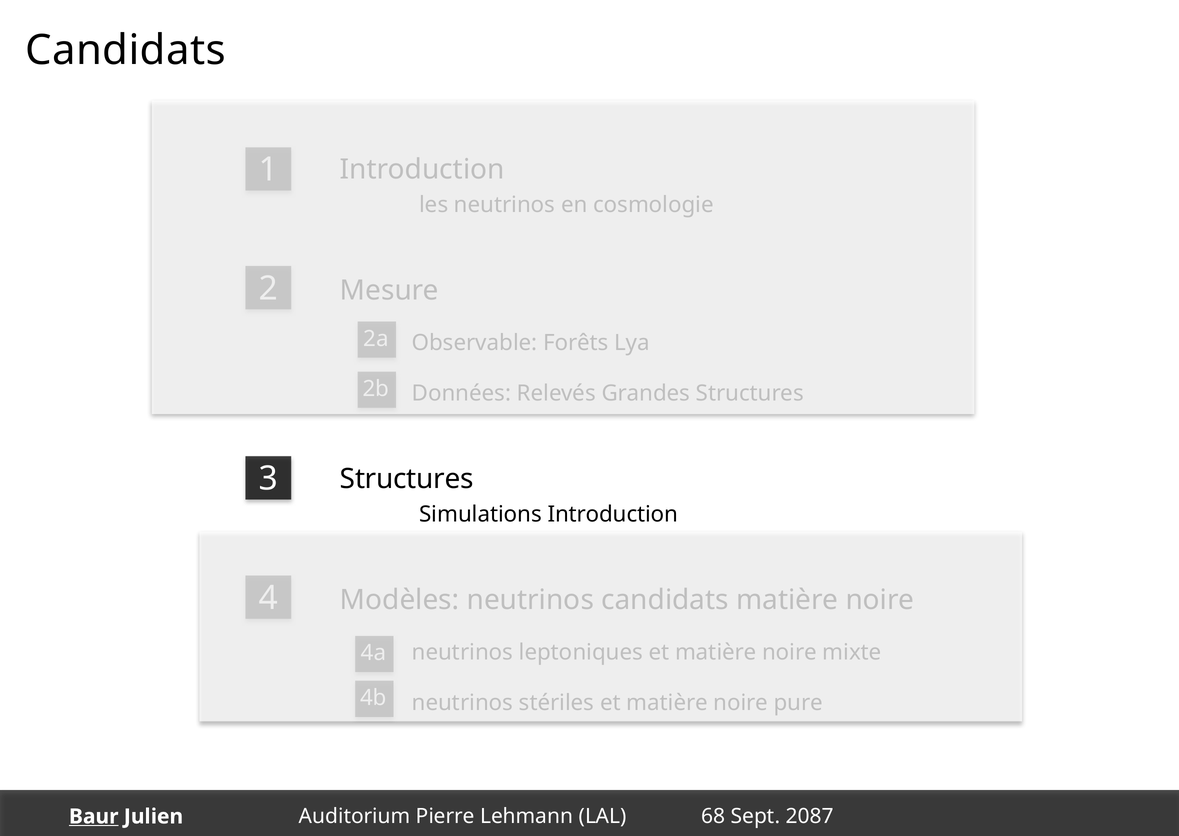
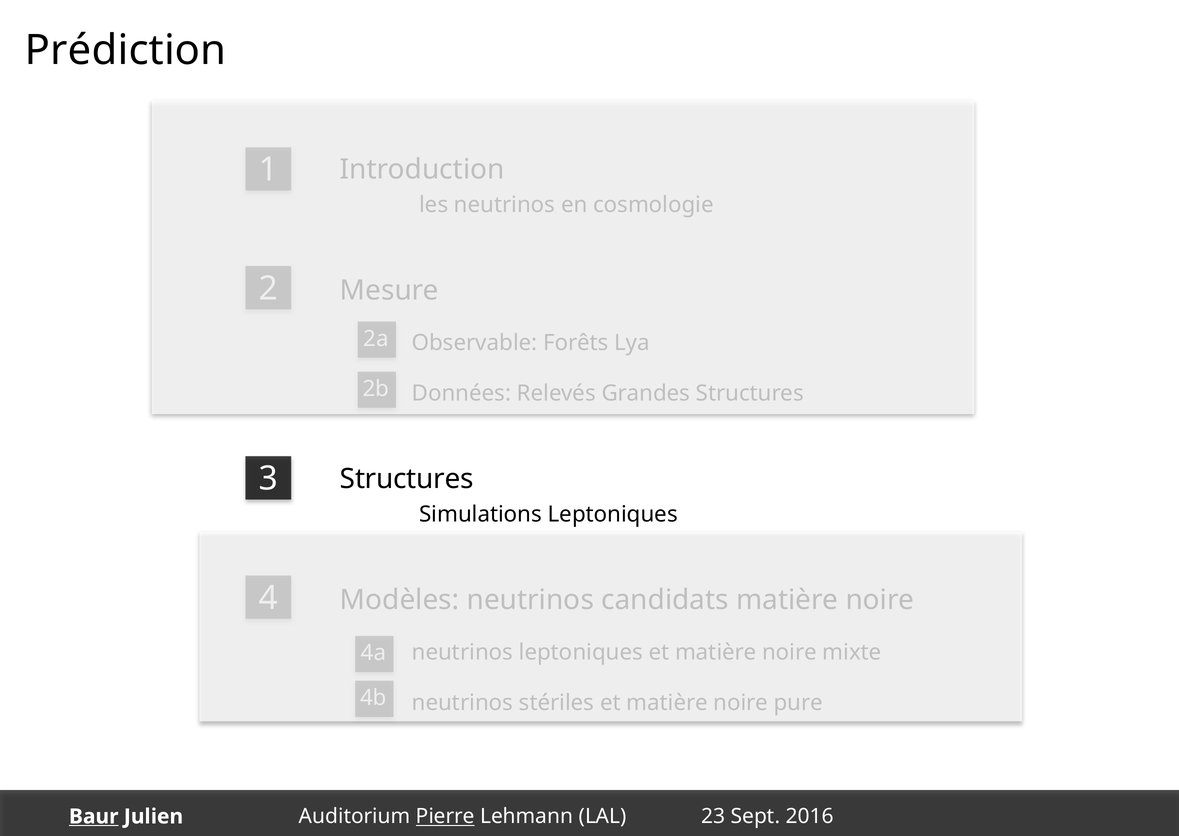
Candidats: Candidats -> Prédiction (126, 50)
Simulations Introduction: Introduction -> Leptoniques (613, 514)
Pierre underline: none -> present (445, 816)
68: 68 -> 23 (713, 816)
2087: 2087 -> 2016 (810, 816)
